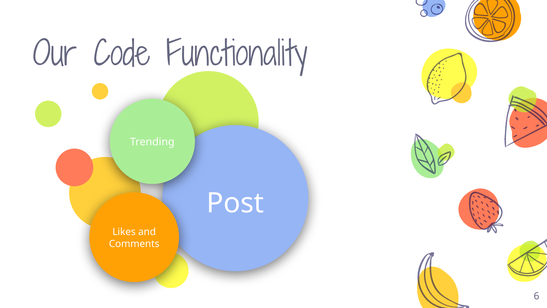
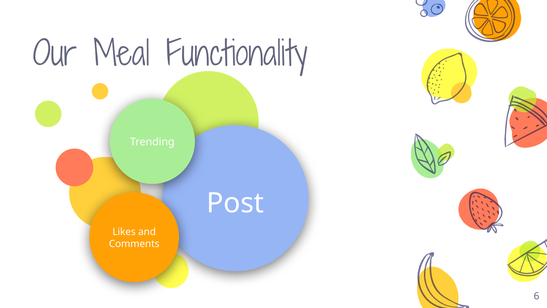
Code: Code -> Meal (122, 54)
